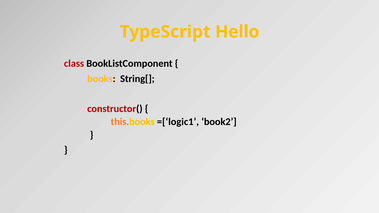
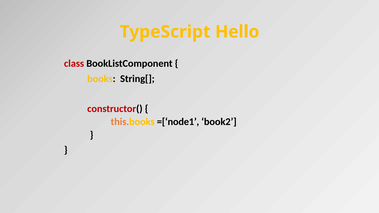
=[‘logic1: =[‘logic1 -> =[‘node1 (178, 122)
